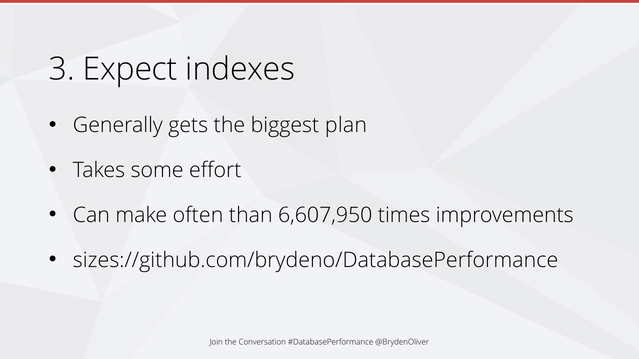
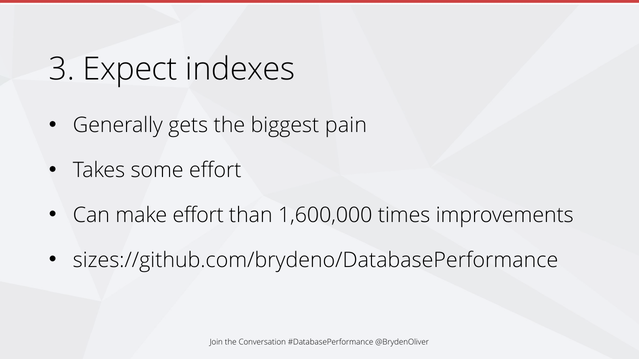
plan: plan -> pain (346, 125)
make often: often -> effort (198, 215)
6,607,950: 6,607,950 -> 1,600,000 (325, 215)
